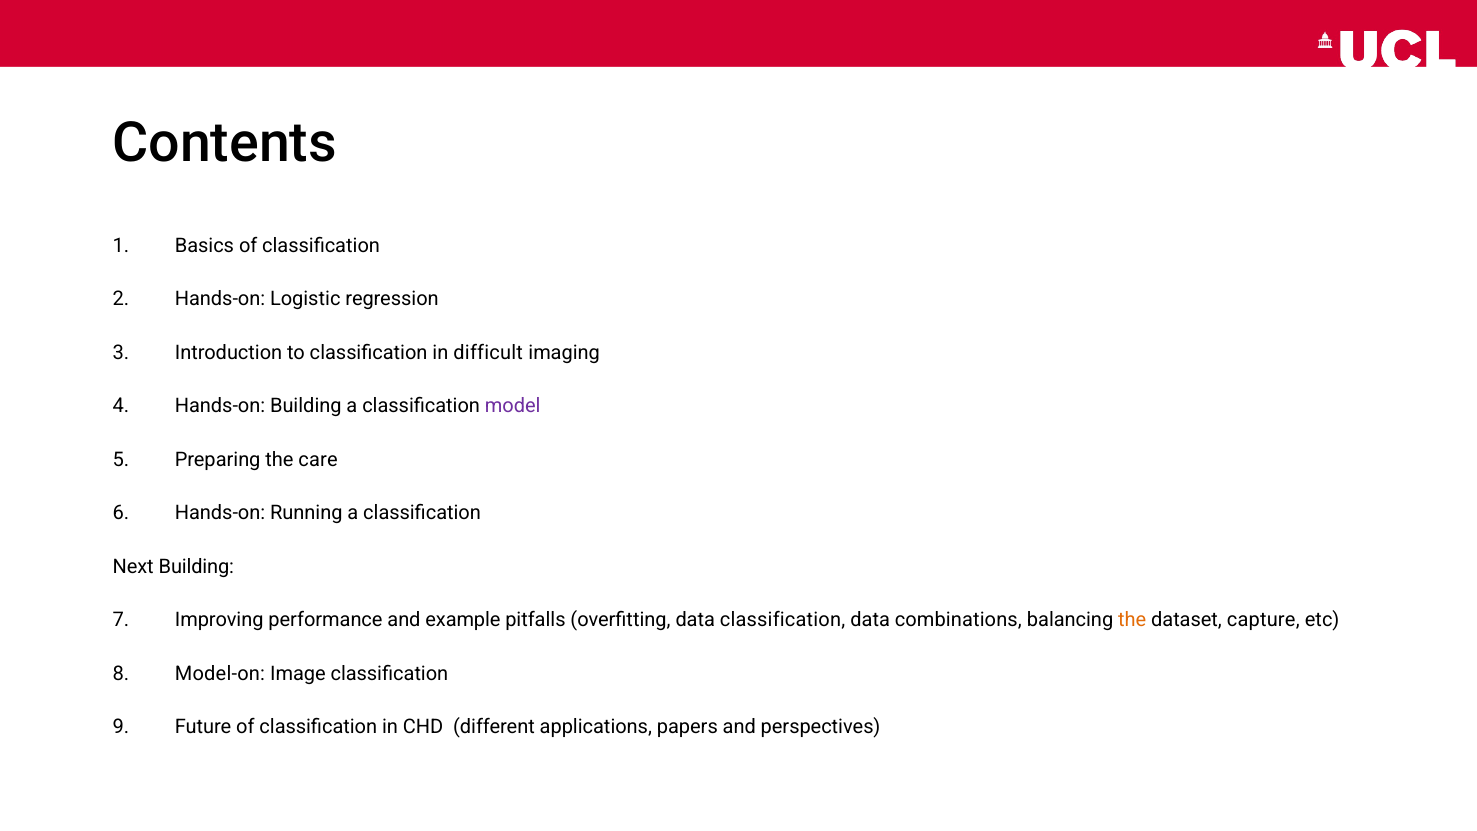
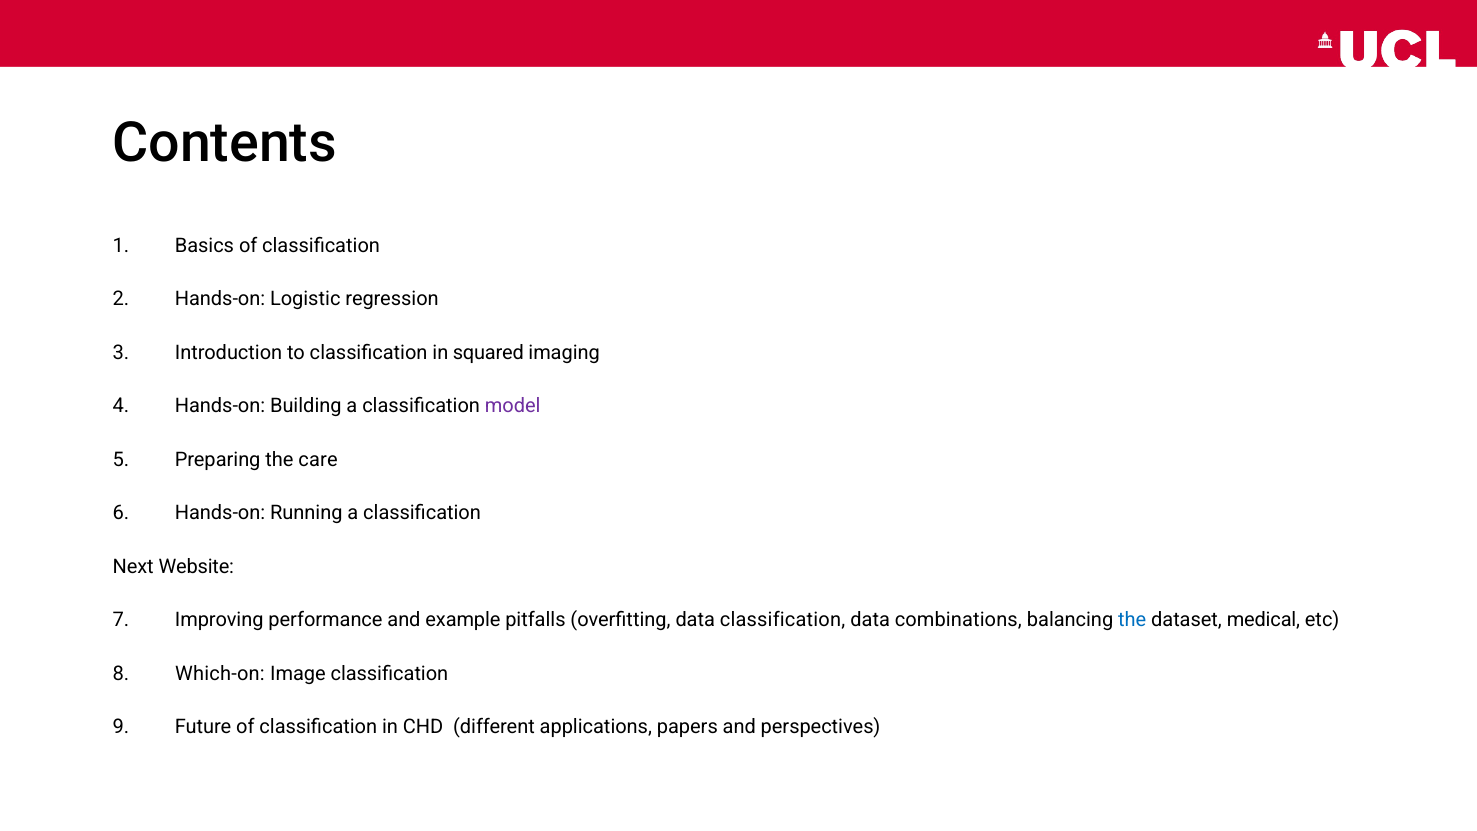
difficult: difficult -> squared (488, 353)
Next Building: Building -> Website (196, 566)
the colour: orange -> blue (1132, 620)
capture: capture -> medical (1263, 620)
Model-on: Model-on -> Which-on (220, 673)
